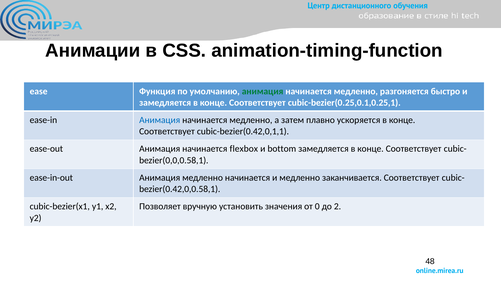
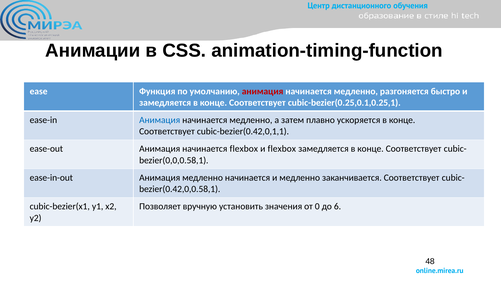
анимация colour: green -> red (263, 91)
и bottom: bottom -> flexbox (282, 149)
2: 2 -> 6 (337, 206)
